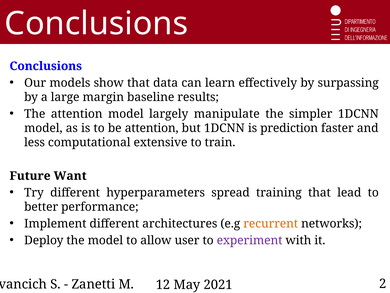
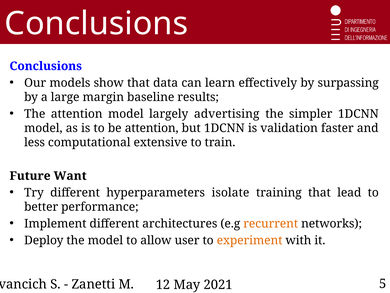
manipulate: manipulate -> advertising (227, 114)
prediction: prediction -> validation (289, 128)
spread: spread -> isolate (230, 192)
experiment colour: purple -> orange (250, 240)
2: 2 -> 5 (383, 283)
